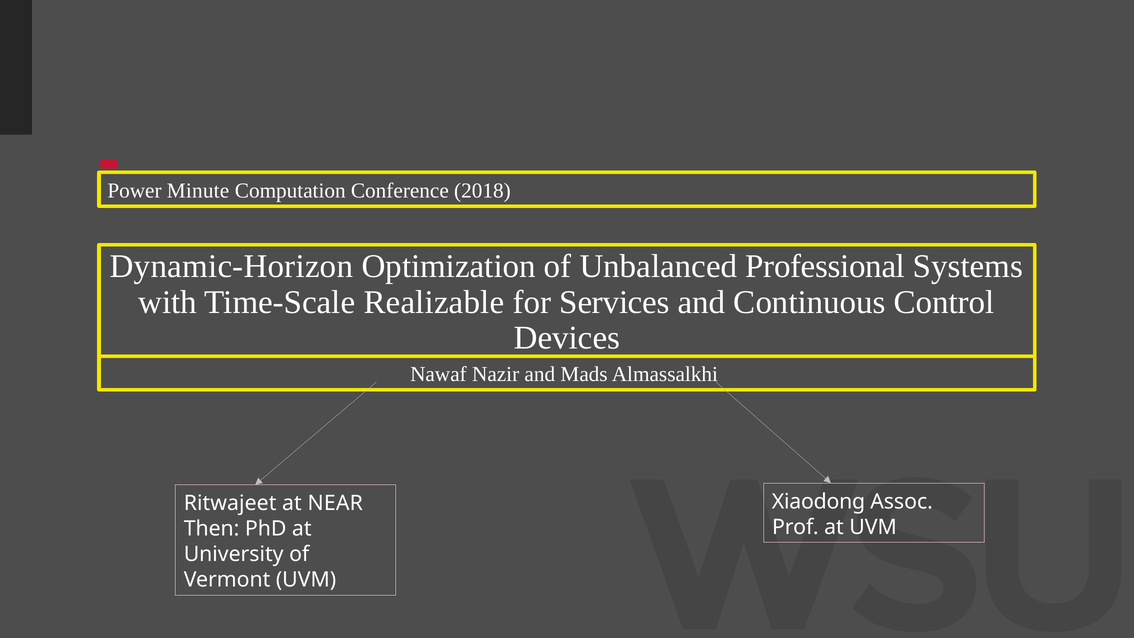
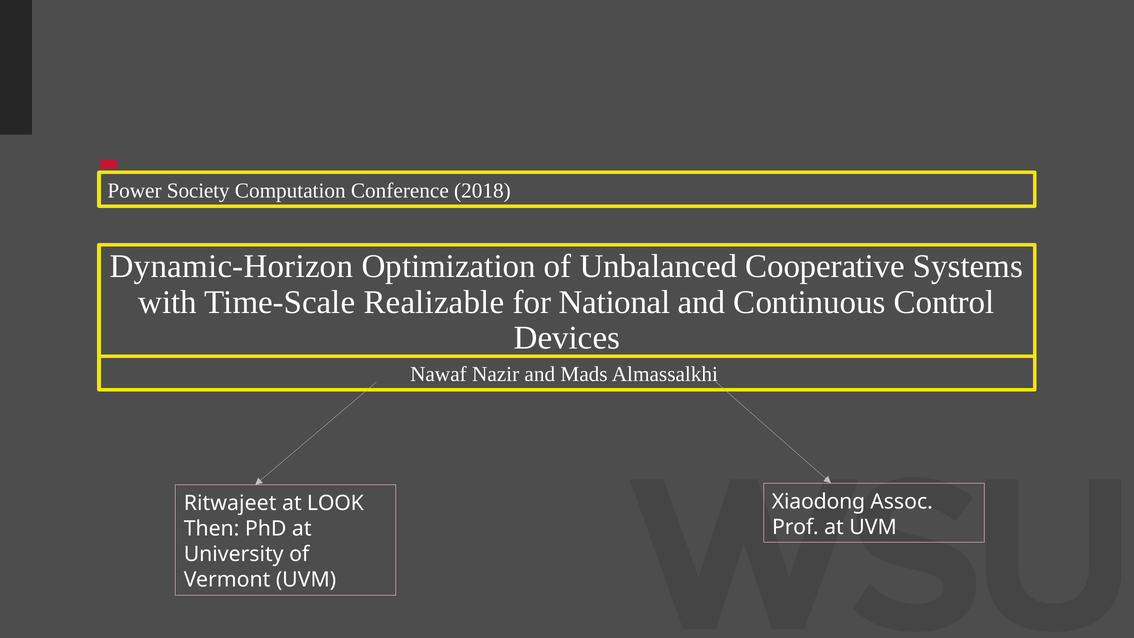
Minute: Minute -> Society (198, 191)
Professional: Professional -> Cooperative (825, 266)
Services: Services -> National (615, 302)
NEAR: NEAR -> LOOK (335, 503)
